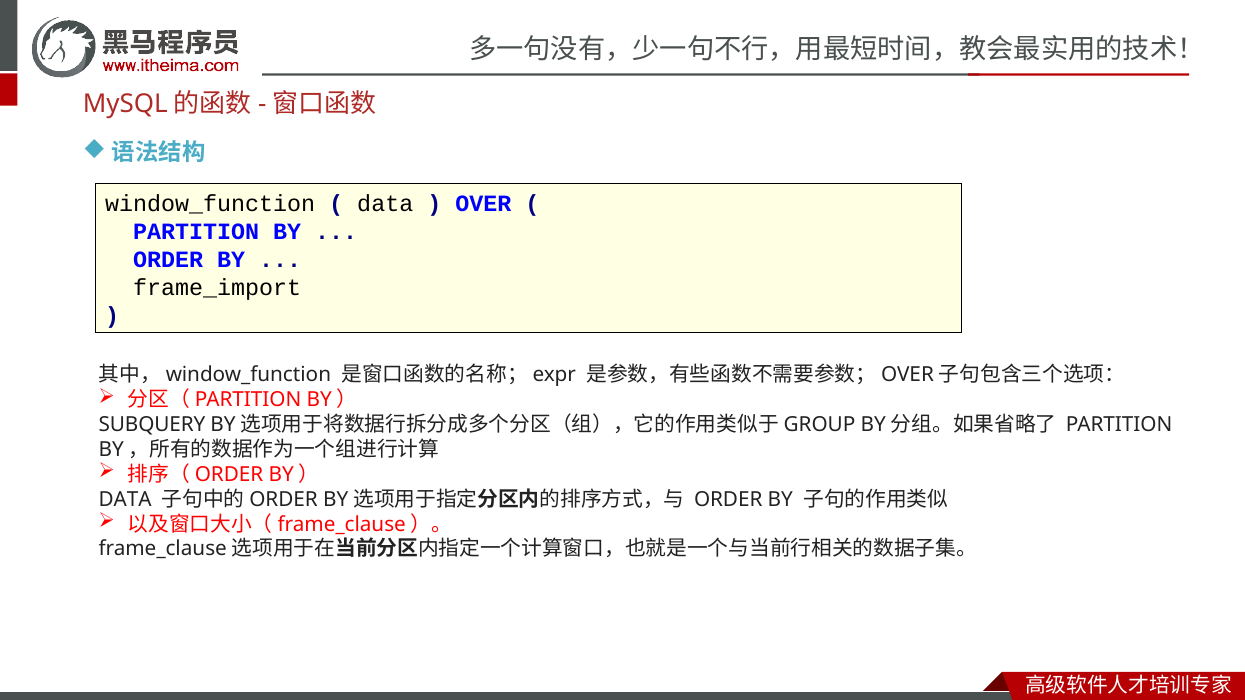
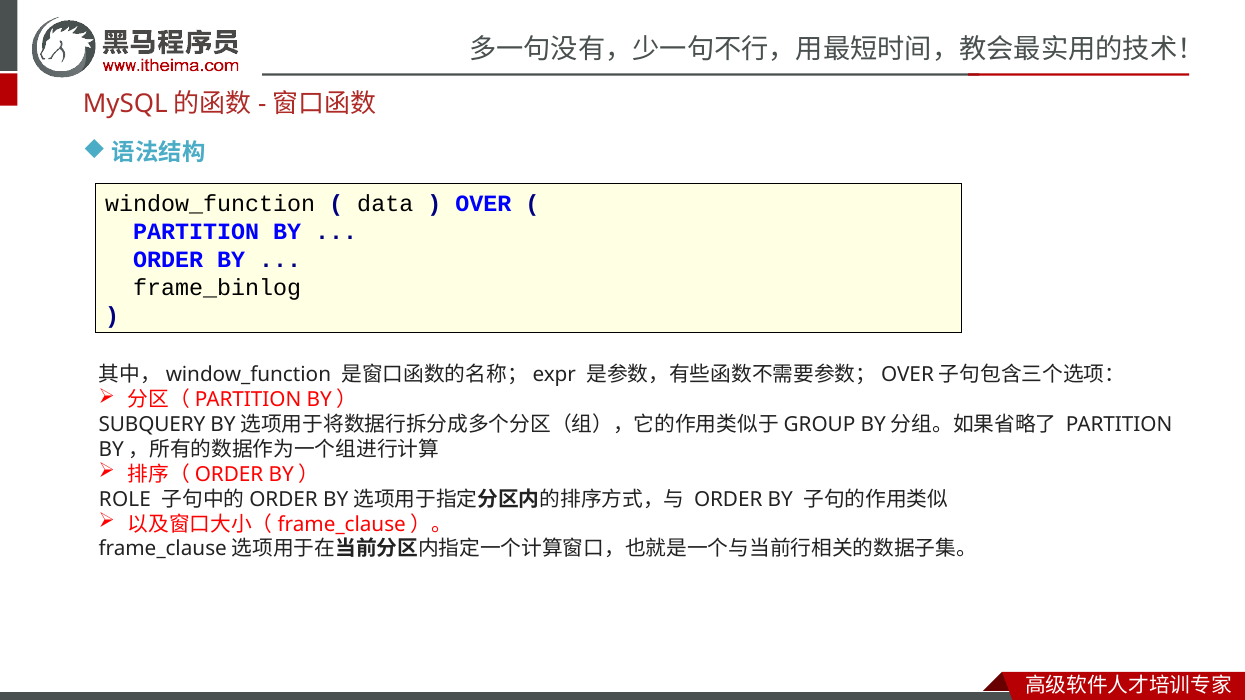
frame_import: frame_import -> frame_binlog (217, 288)
DATA: DATA -> ROLE (125, 500)
